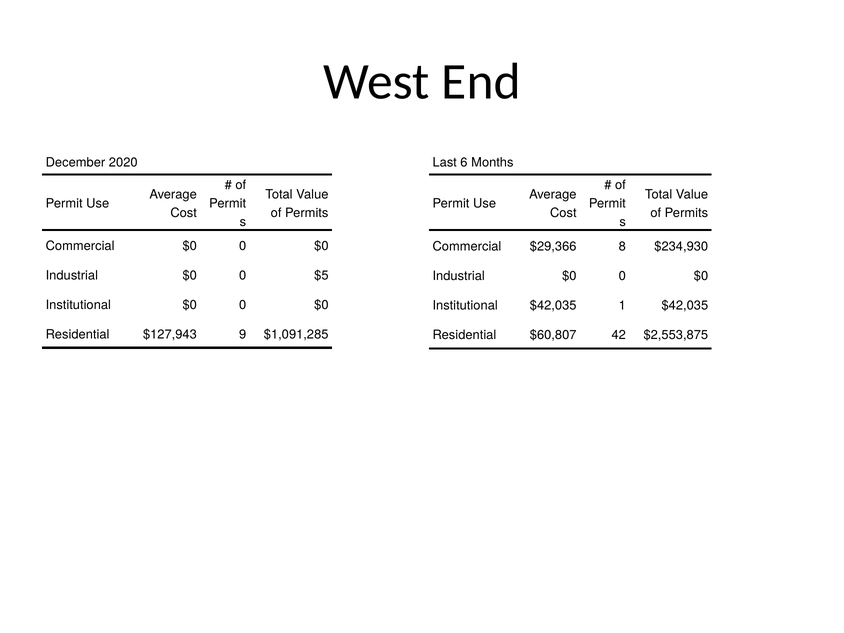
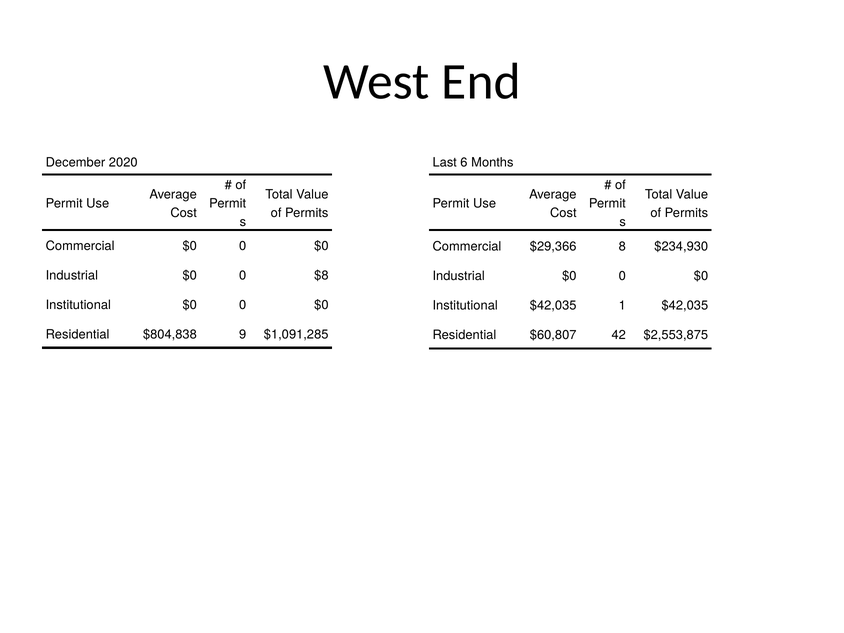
$5: $5 -> $8 (321, 275)
$127,943: $127,943 -> $804,838 (170, 334)
